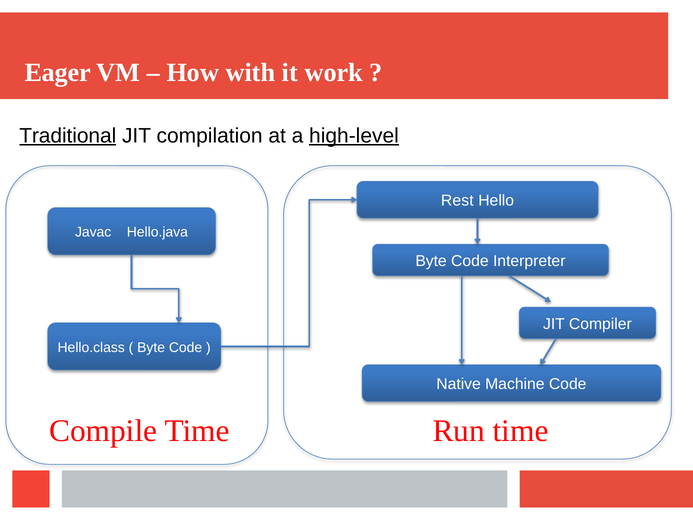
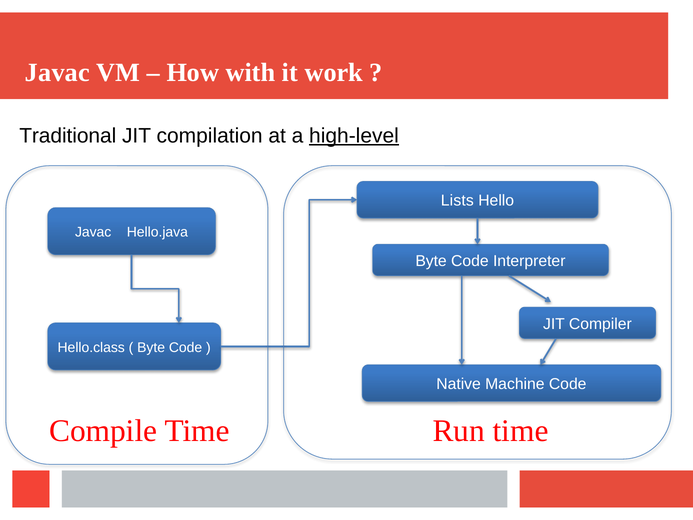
Eager: Eager -> Javac (57, 73)
Traditional underline: present -> none (68, 136)
Rest: Rest -> Lists (457, 201)
